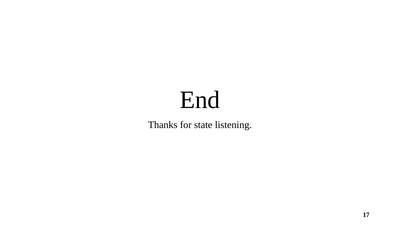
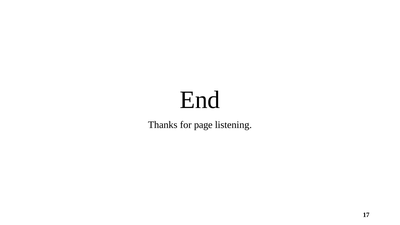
state: state -> page (203, 125)
